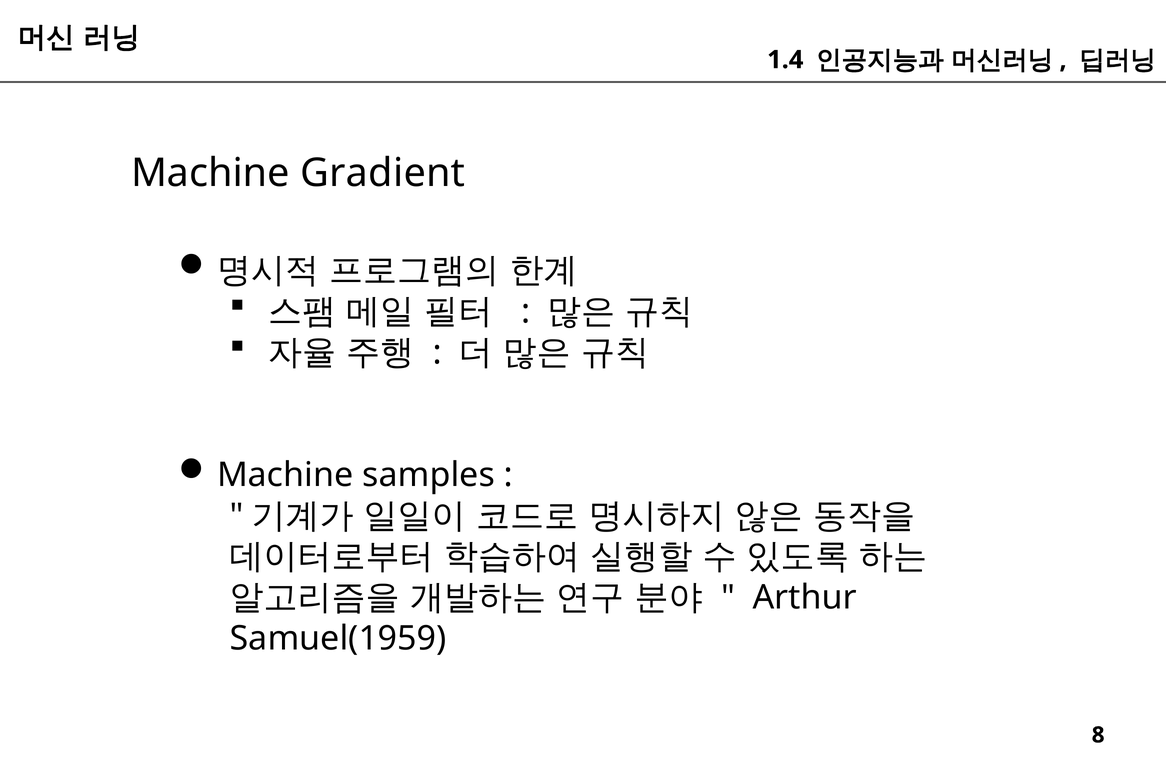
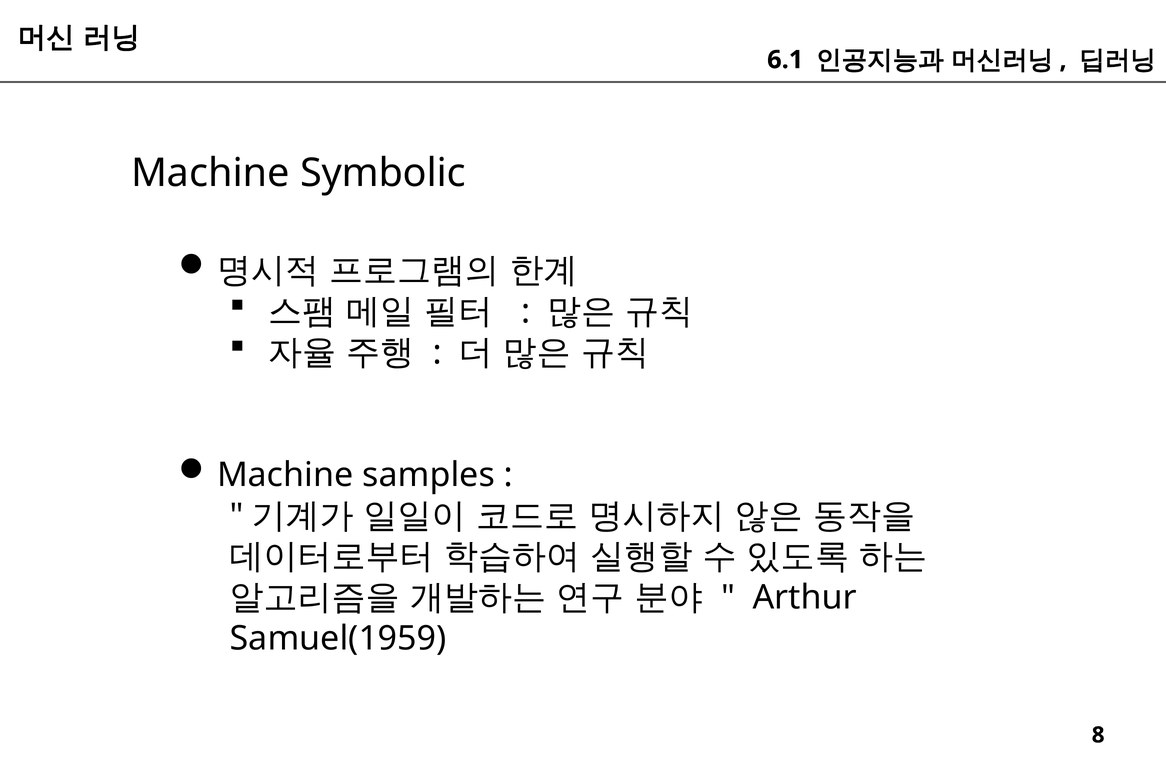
1.4: 1.4 -> 6.1 (785, 60)
Gradient: Gradient -> Symbolic (383, 173)
